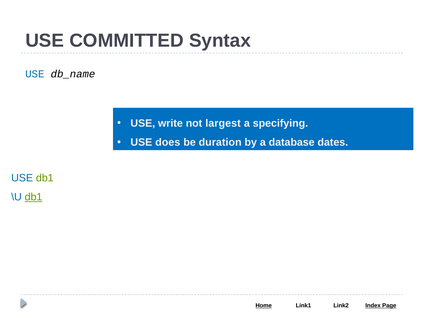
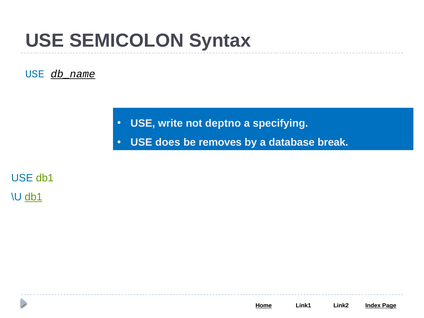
COMMITTED: COMMITTED -> SEMICOLON (127, 41)
db_name underline: none -> present (73, 74)
largest: largest -> deptno (223, 123)
duration: duration -> removes (220, 142)
dates: dates -> break (333, 142)
